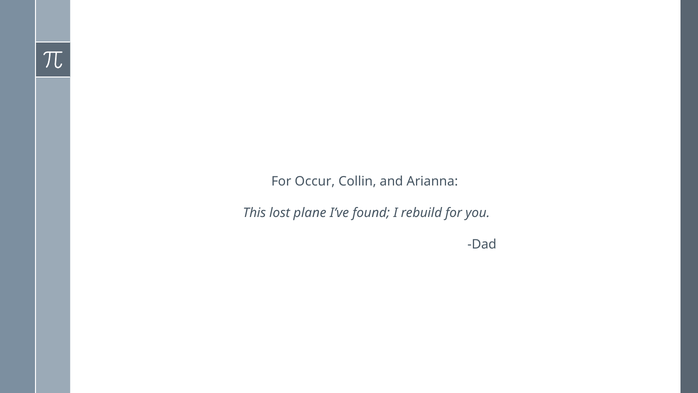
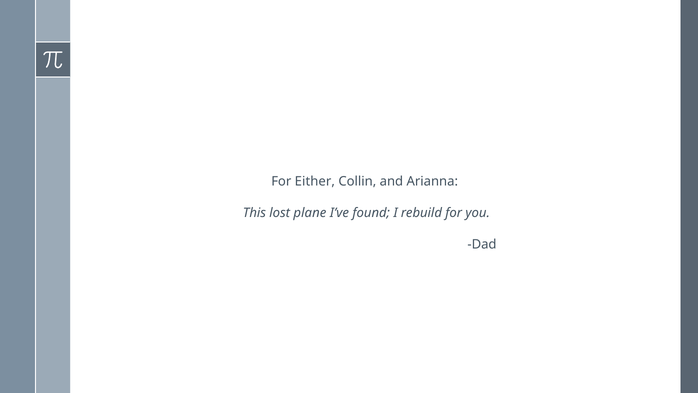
Occur: Occur -> Either (315, 181)
